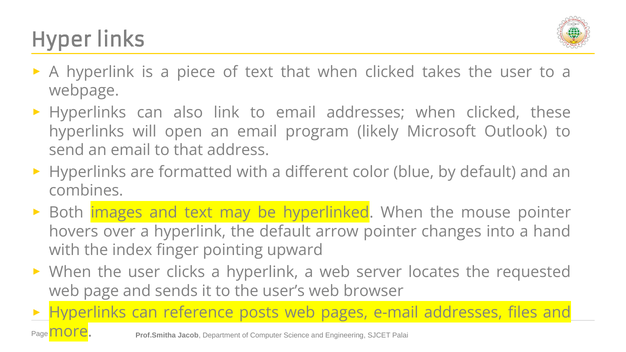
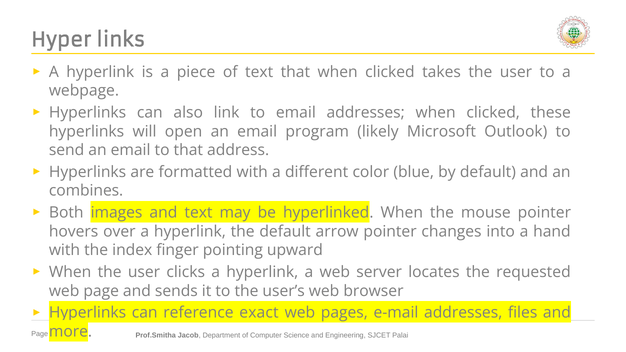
posts: posts -> exact (259, 313)
